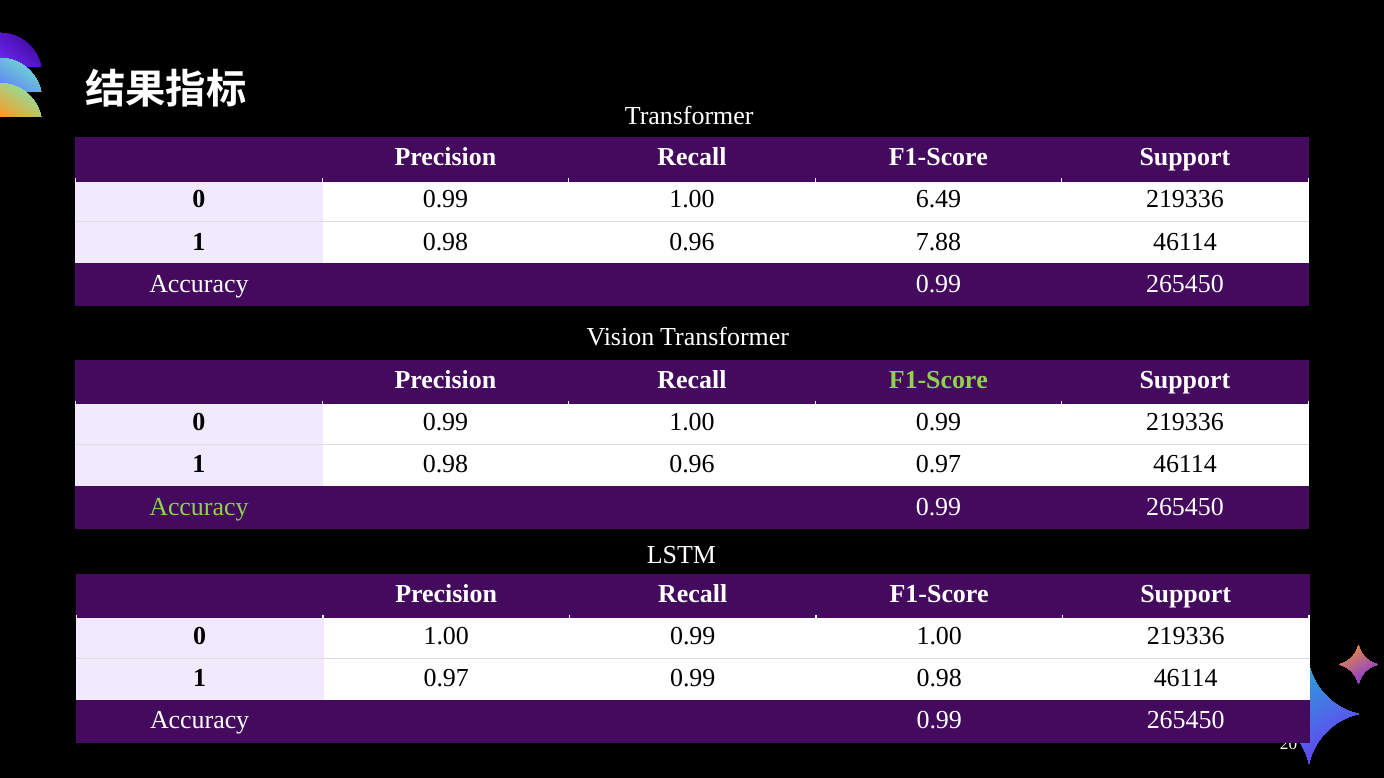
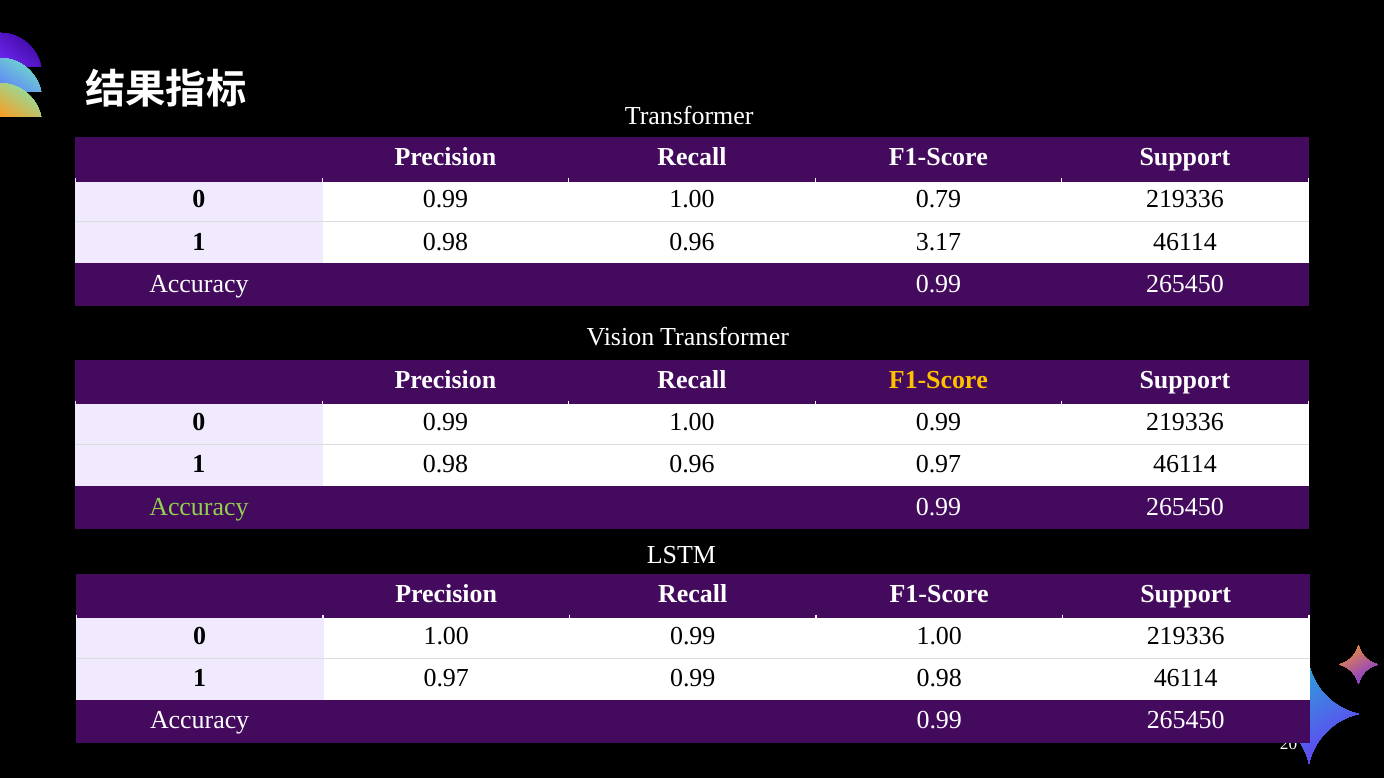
6.49: 6.49 -> 0.79 (938, 200)
7.88: 7.88 -> 3.17 (938, 242)
F1-Score colour: light green -> yellow (938, 381)
